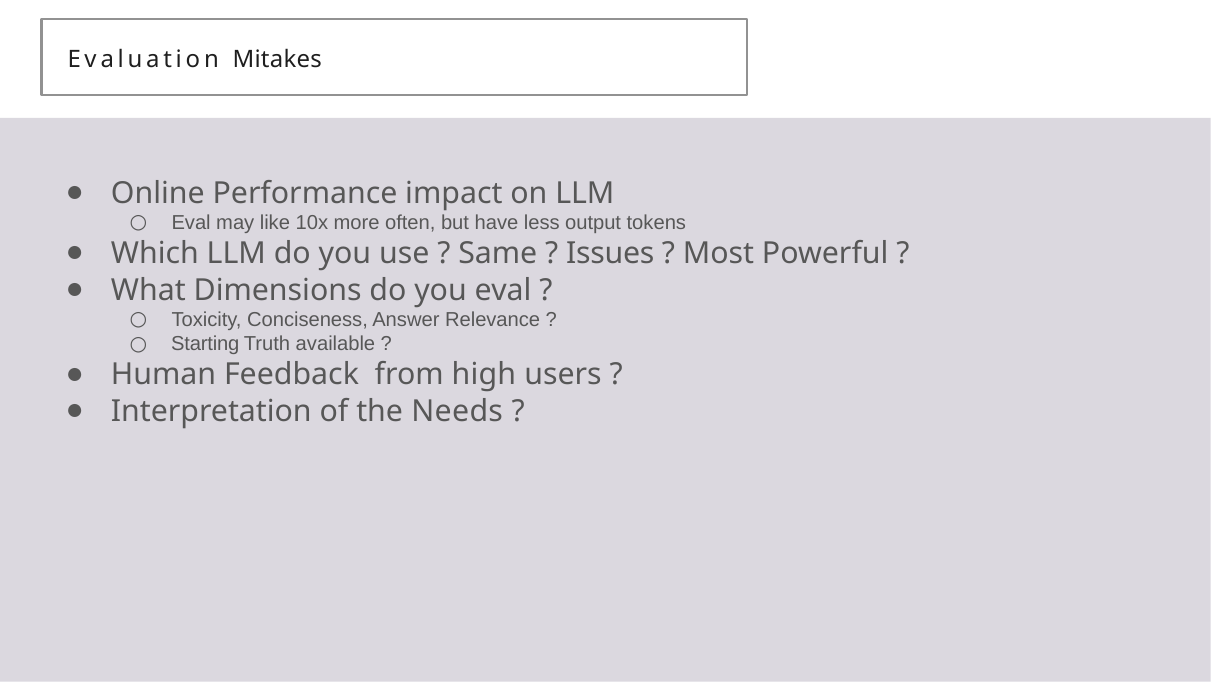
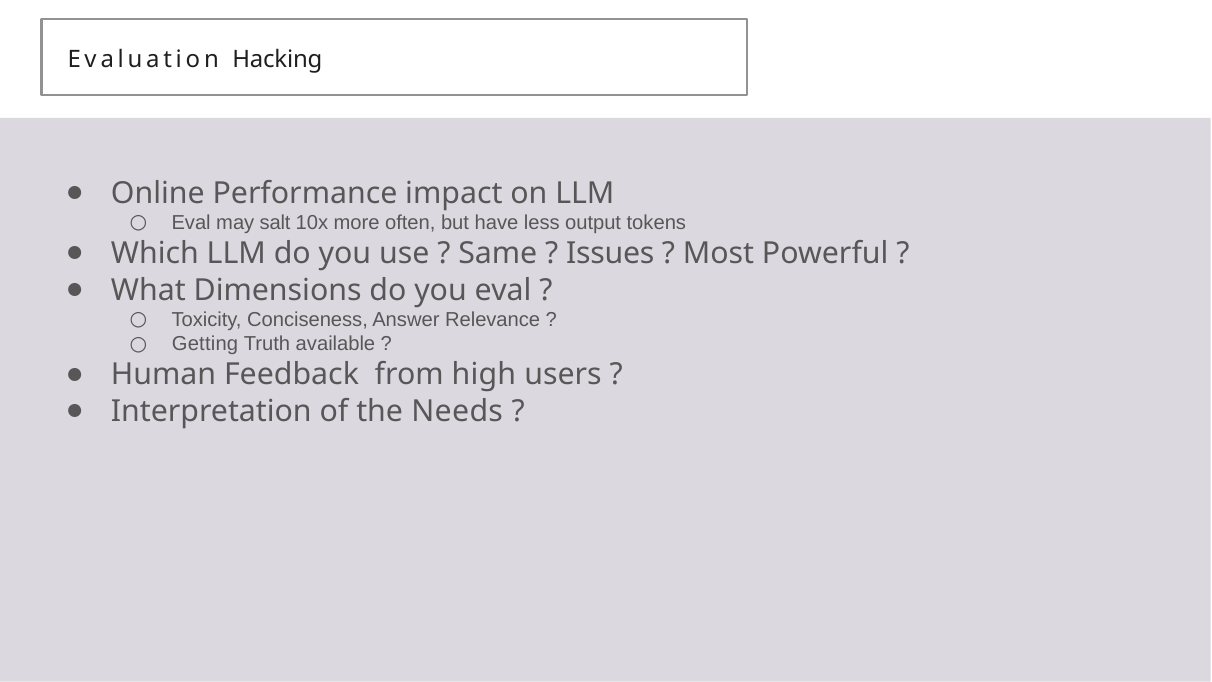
Mitakes: Mitakes -> Hacking (277, 59)
like: like -> salt (275, 223)
Starting: Starting -> Getting (205, 344)
